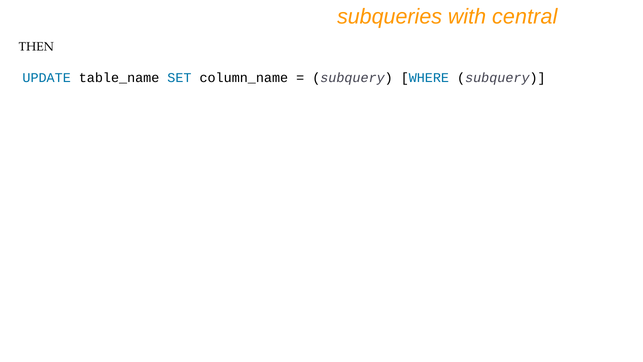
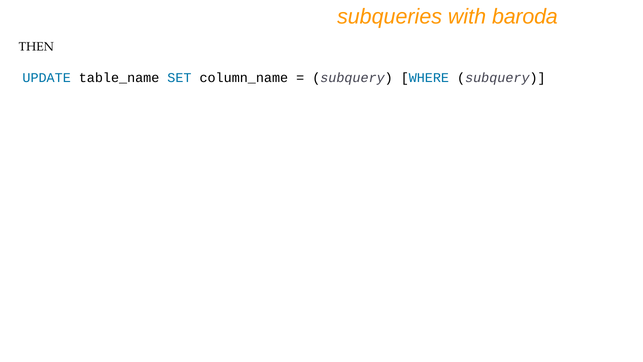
central: central -> baroda (525, 17)
